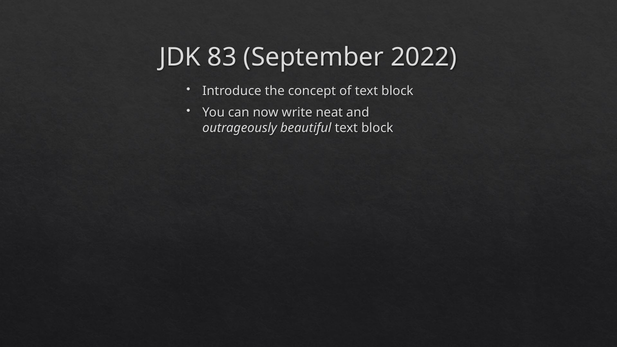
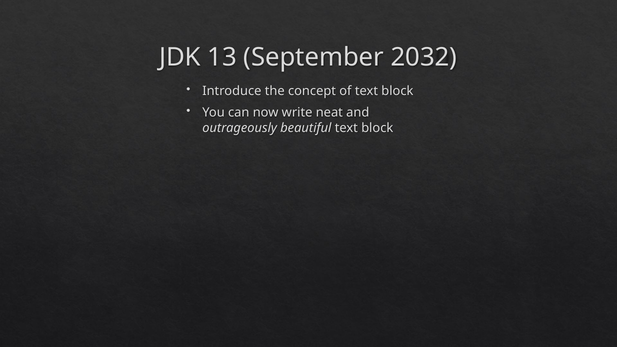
83: 83 -> 13 (222, 57)
2022: 2022 -> 2032 (424, 57)
